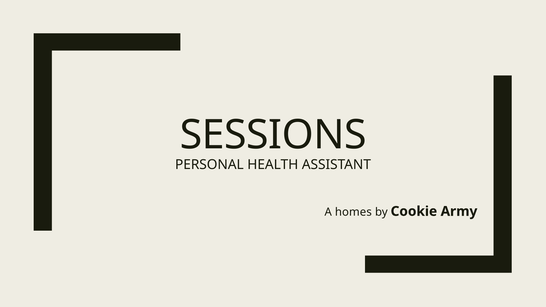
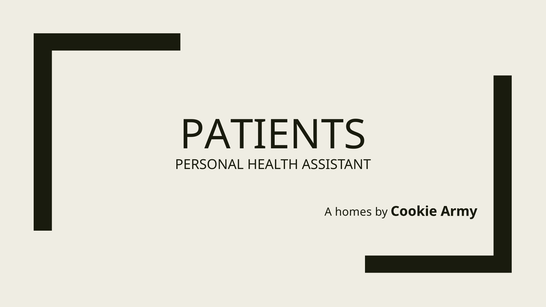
SESSIONS: SESSIONS -> PATIENTS (273, 135)
